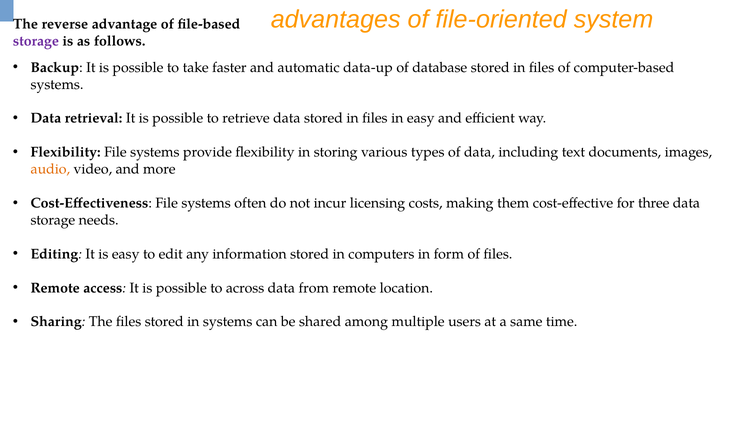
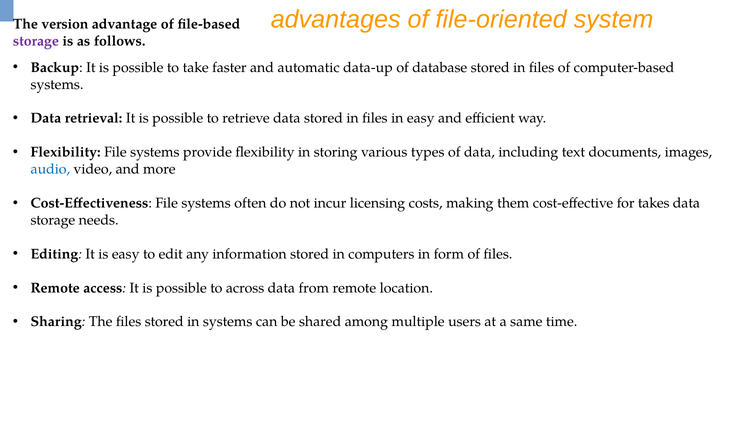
reverse: reverse -> version (65, 24)
audio colour: orange -> blue (50, 169)
three: three -> takes (654, 203)
